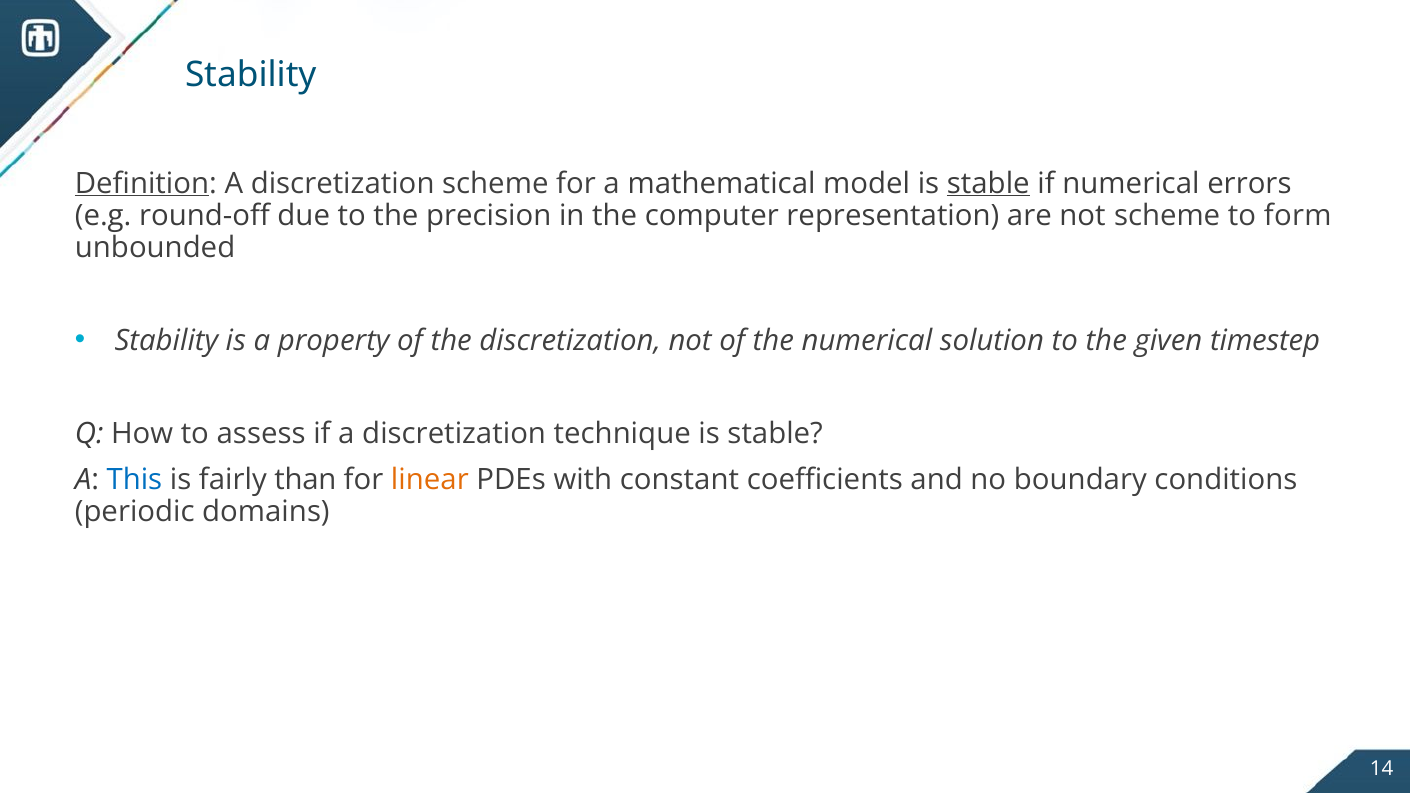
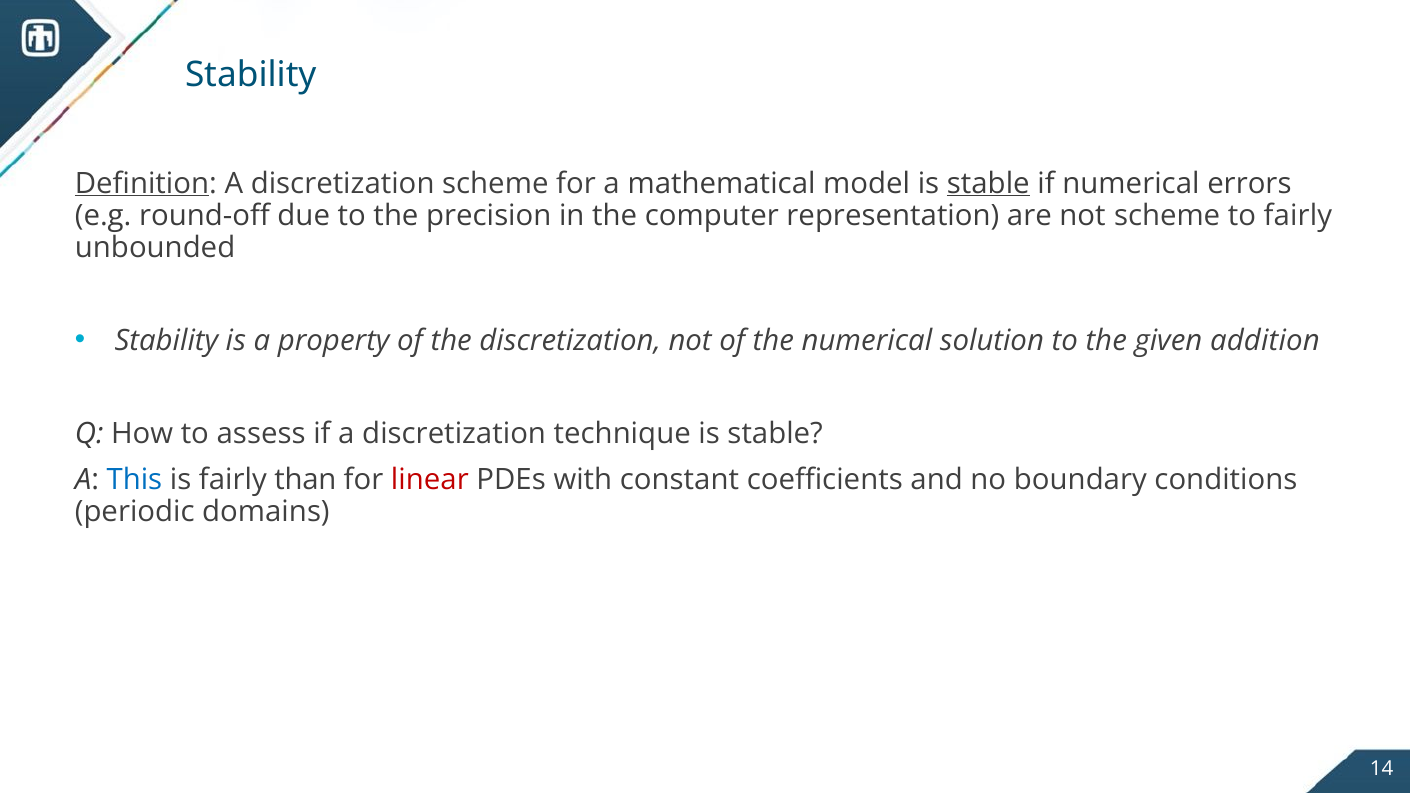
to form: form -> fairly (1298, 216)
timestep: timestep -> addition (1265, 341)
linear colour: orange -> red (430, 480)
